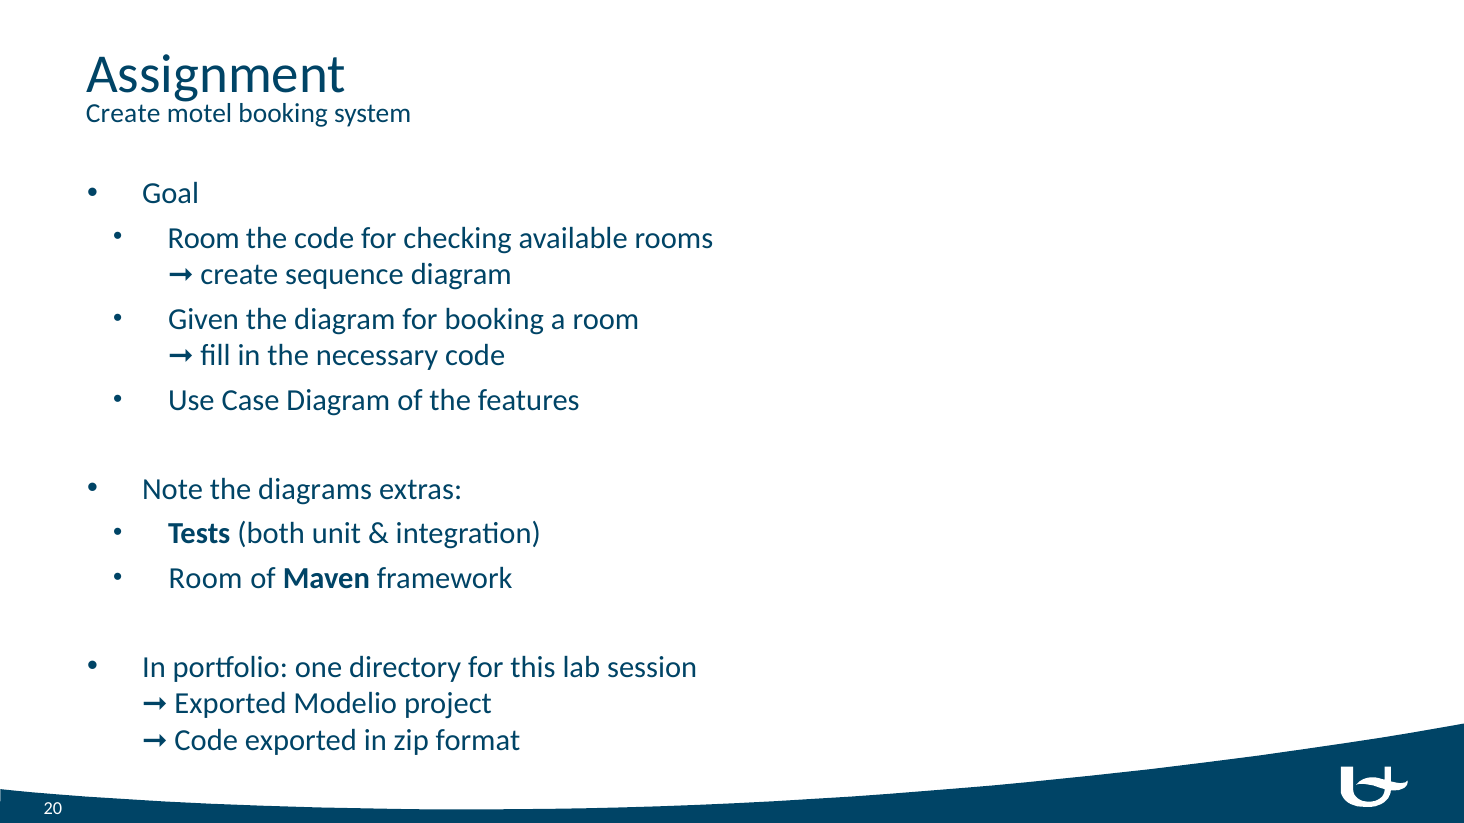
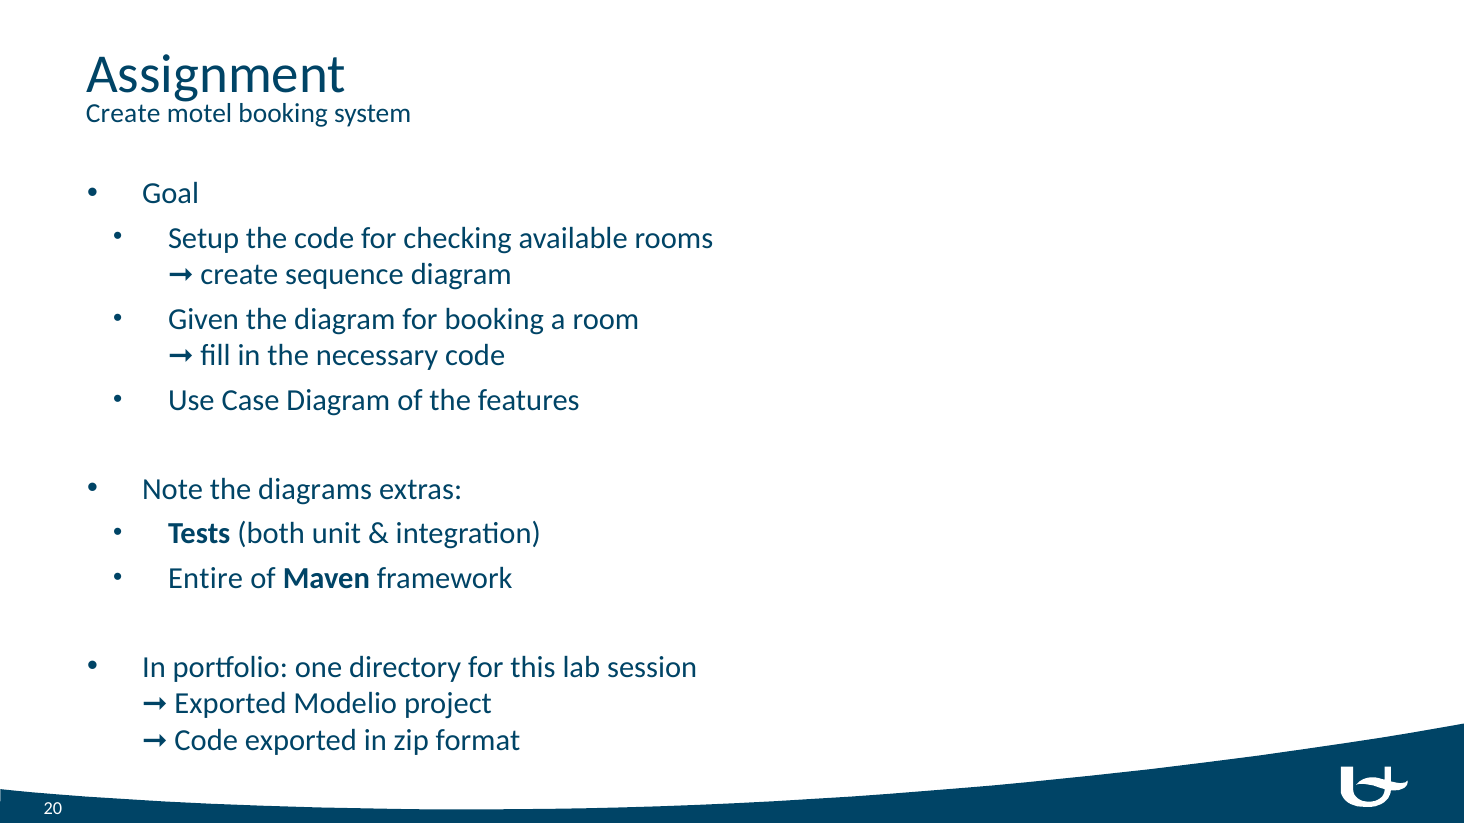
Room: Room -> Setup (204, 238)
Room: Room -> Entire (206, 579)
